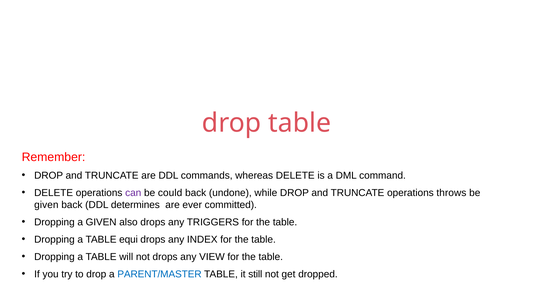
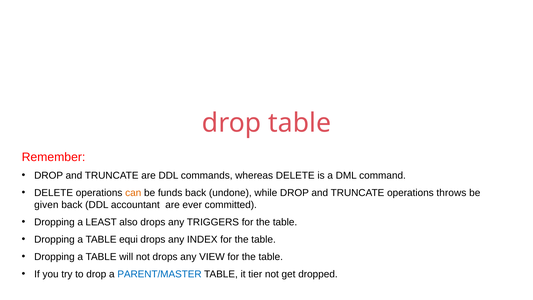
can colour: purple -> orange (133, 193)
could: could -> funds (170, 193)
determines: determines -> accountant (135, 205)
a GIVEN: GIVEN -> LEAST (101, 222)
still: still -> tier (255, 274)
